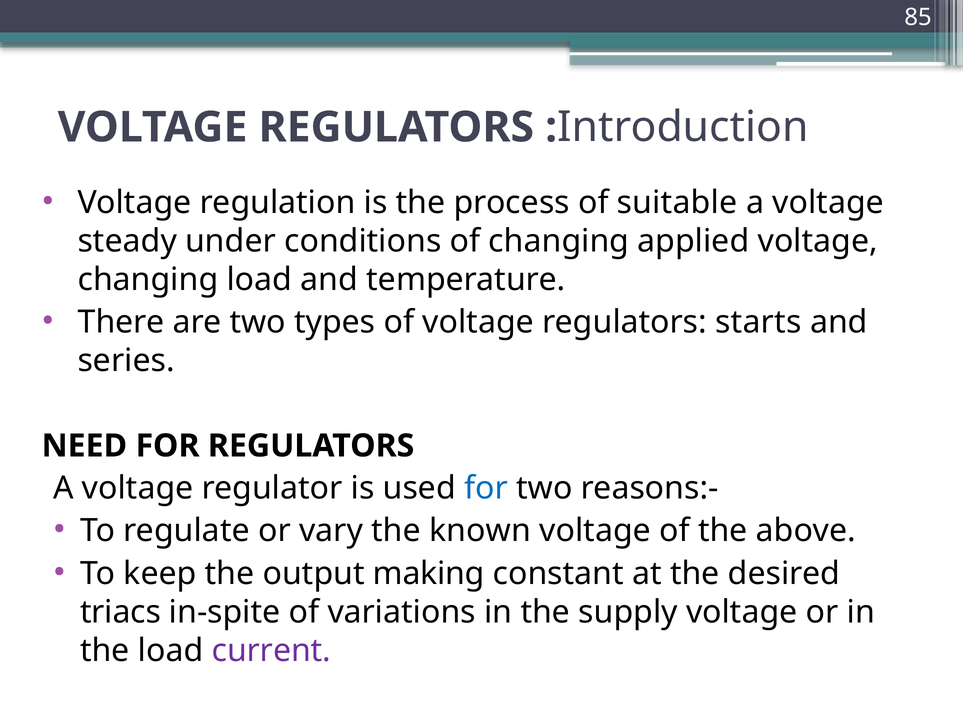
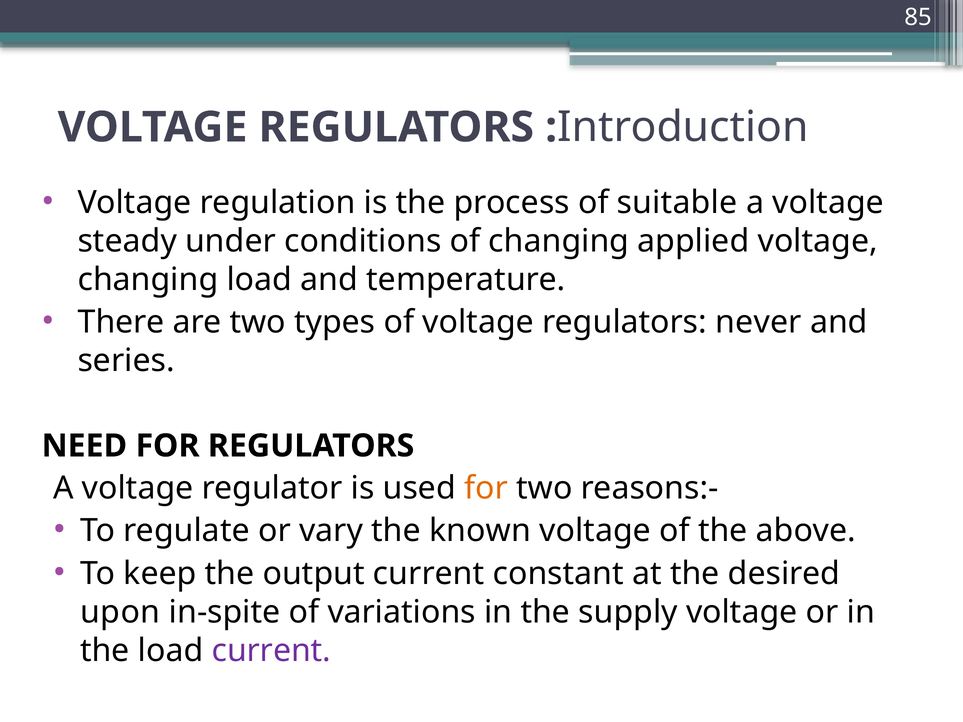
starts: starts -> never (758, 322)
for colour: blue -> orange (486, 489)
output making: making -> current (429, 574)
triacs: triacs -> upon (120, 612)
